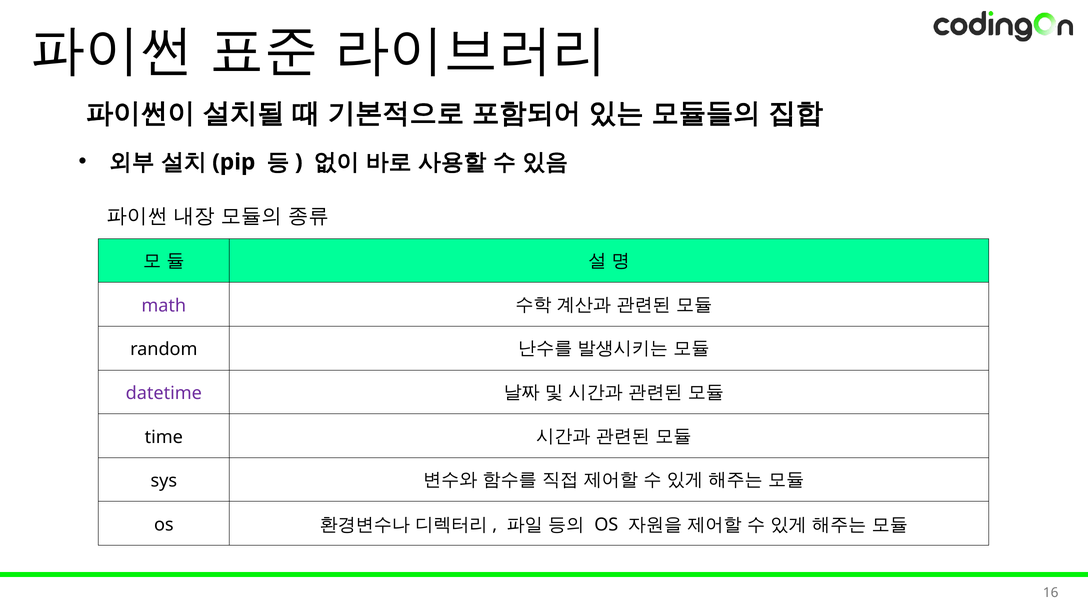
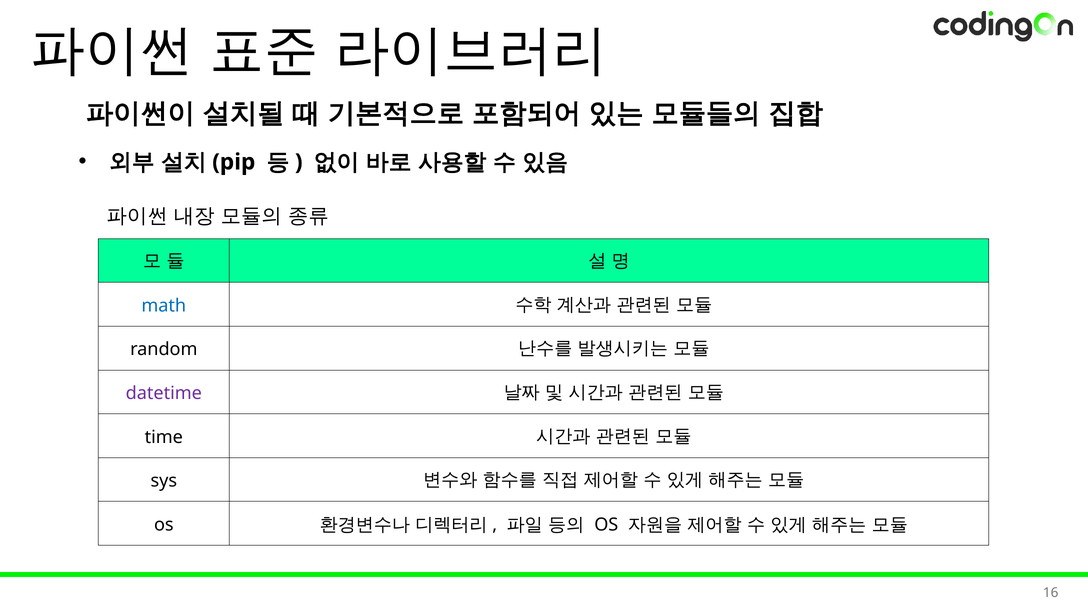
math colour: purple -> blue (164, 306)
